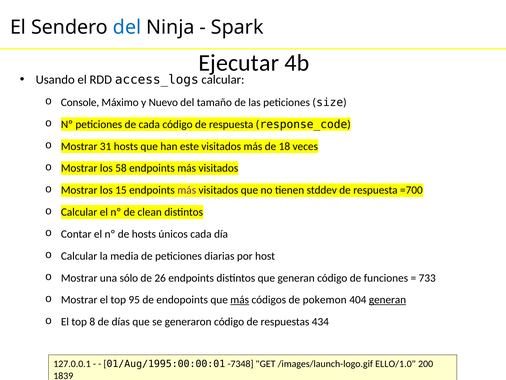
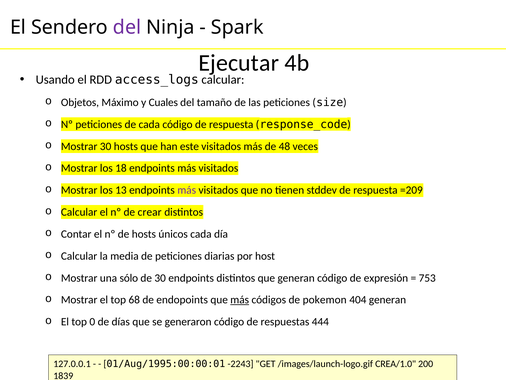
del colour: blue -> purple (127, 27)
Console: Console -> Objetos (80, 102)
Nuevo: Nuevo -> Cuales (163, 102)
Mostrar 31: 31 -> 30 (106, 146)
18: 18 -> 48 (284, 146)
58: 58 -> 18 (121, 168)
15: 15 -> 13 (121, 190)
=700: =700 -> =209 (411, 190)
clean: clean -> crear (150, 212)
de 26: 26 -> 30 (160, 278)
funciones: funciones -> expresión (386, 278)
733: 733 -> 753 (427, 278)
95: 95 -> 68 (134, 300)
generan underline: present -> none (388, 300)
8: 8 -> 0 (92, 321)
434: 434 -> 444 (320, 321)
-7348: -7348 -> -2243 (241, 364)
ELLO/1.0: ELLO/1.0 -> CREA/1.0 (396, 364)
